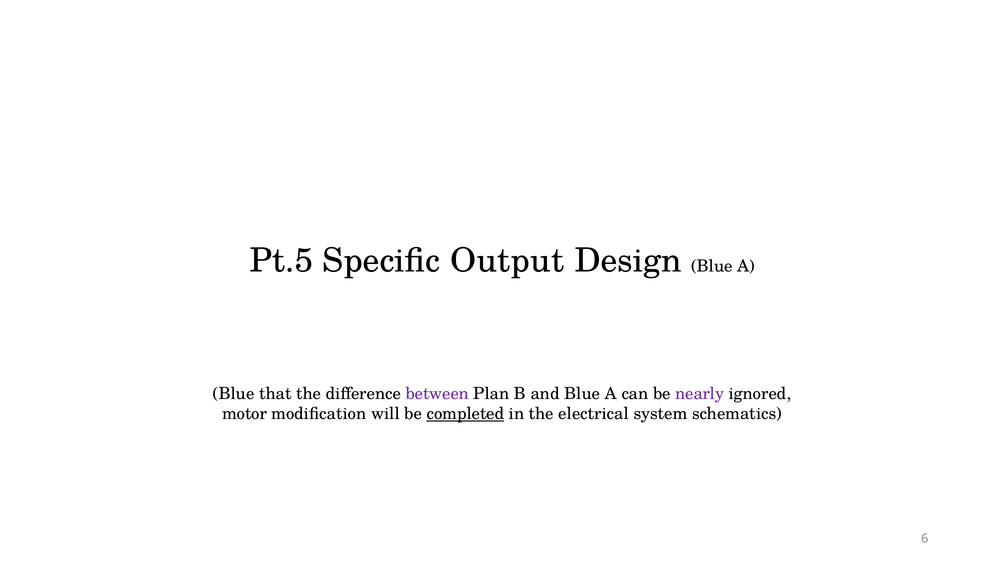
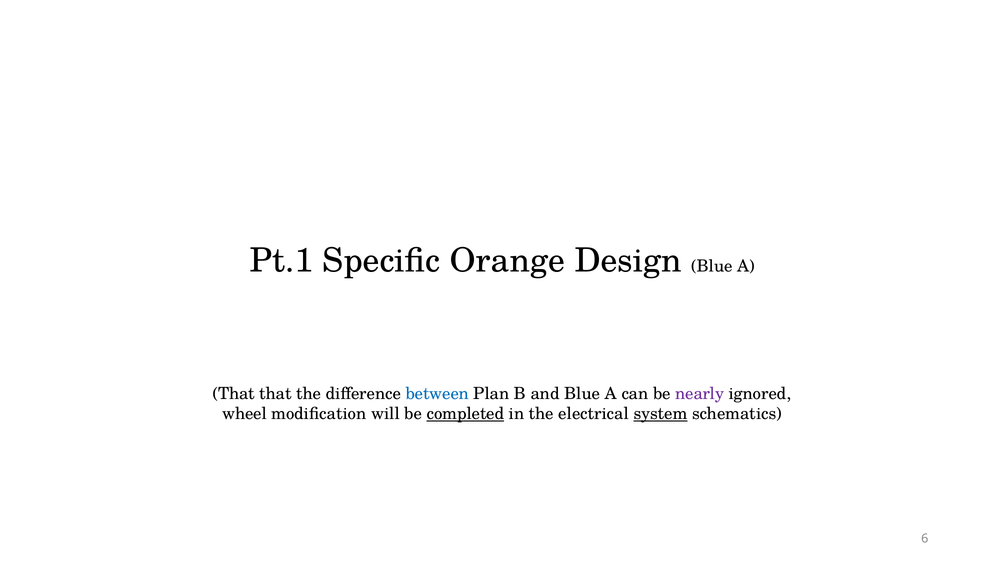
Pt.5: Pt.5 -> Pt.1 (282, 261)
Output: Output -> Orange (507, 261)
Blue: Blue -> That (234, 394)
between colour: purple -> blue (437, 394)
motor: motor -> wheel (245, 414)
system underline: none -> present (661, 414)
